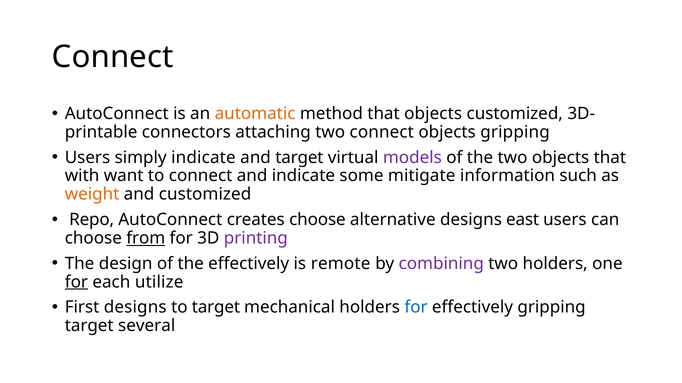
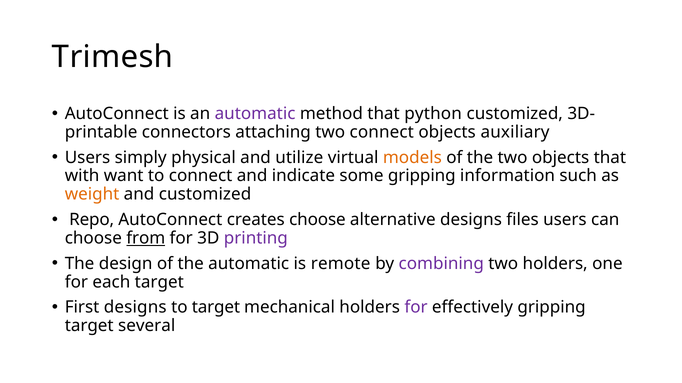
Connect: Connect -> Trimesh (113, 57)
automatic colour: orange -> purple (255, 114)
that objects: objects -> python (433, 114)
objects gripping: gripping -> auxiliary (515, 132)
simply indicate: indicate -> physical (203, 158)
and target: target -> utilize (299, 158)
models colour: purple -> orange (412, 158)
some mitigate: mitigate -> gripping (422, 176)
east: east -> files (523, 220)
the effectively: effectively -> automatic (249, 264)
for underline: present -> none (76, 282)
each utilize: utilize -> target (159, 282)
for colour: blue -> purple (416, 308)
